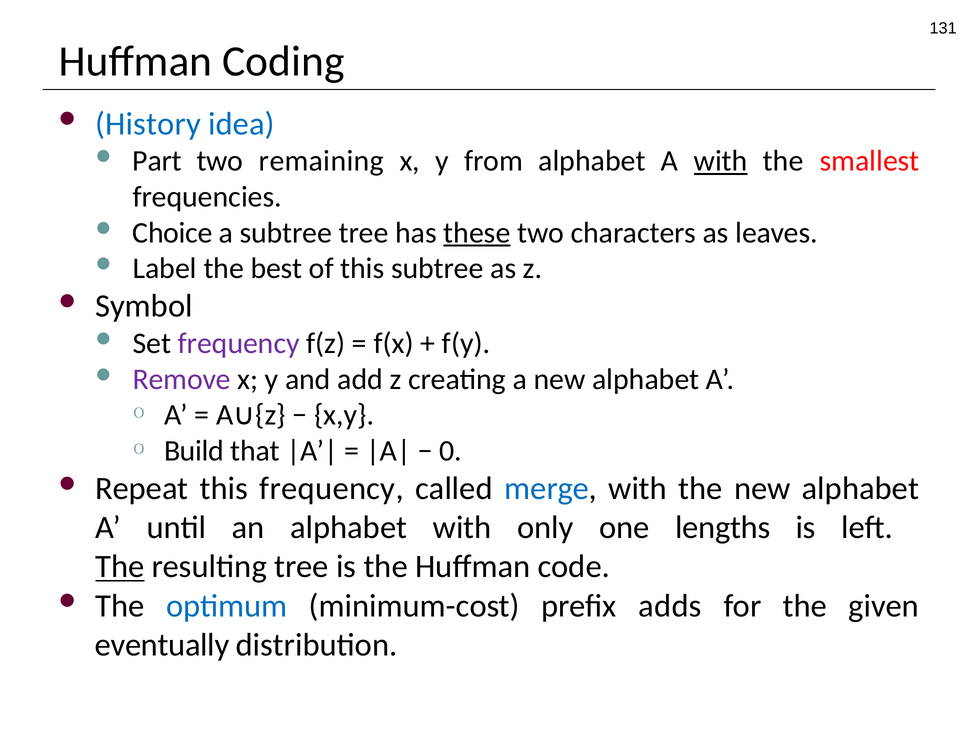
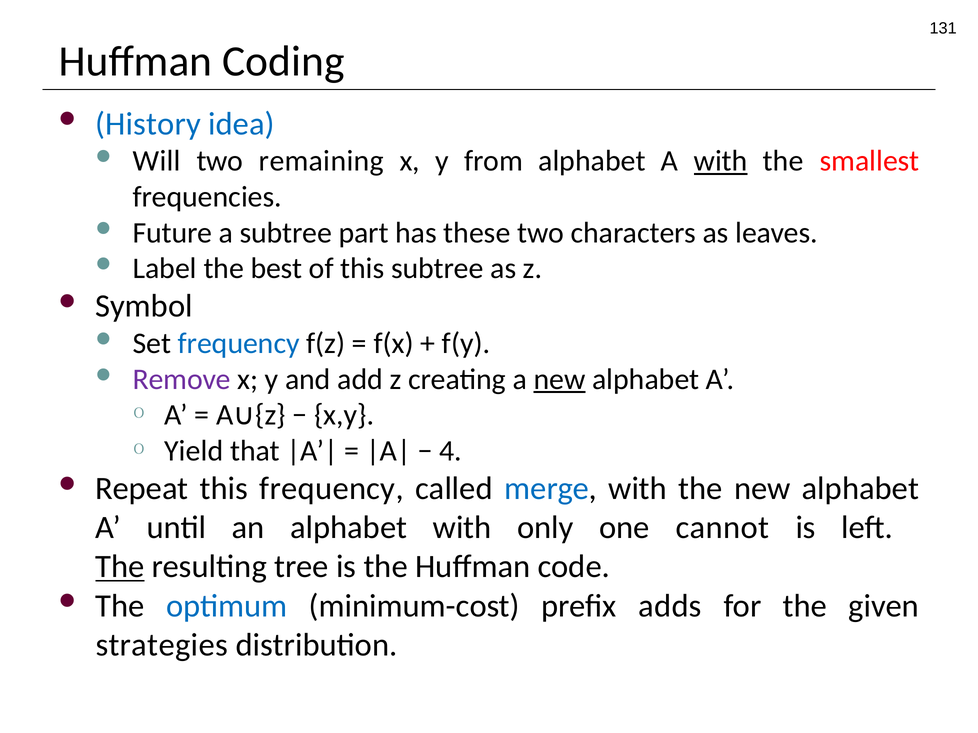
Part: Part -> Will (157, 161)
Choice: Choice -> Future (172, 233)
subtree tree: tree -> part (364, 233)
these underline: present -> none (477, 233)
frequency colour: purple -> blue (239, 344)
new underline: none -> present (560, 379)
Build: Build -> Yield (194, 451)
0: 0 -> 4 (450, 451)
lengths: lengths -> cannot (722, 528)
eventually: eventually -> strategies (162, 645)
